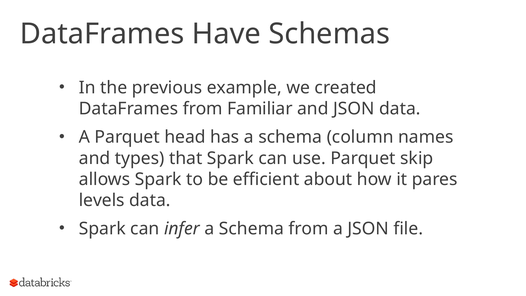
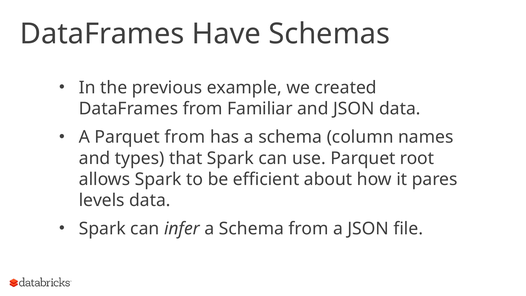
Parquet head: head -> from (185, 137)
skip: skip -> root (417, 158)
